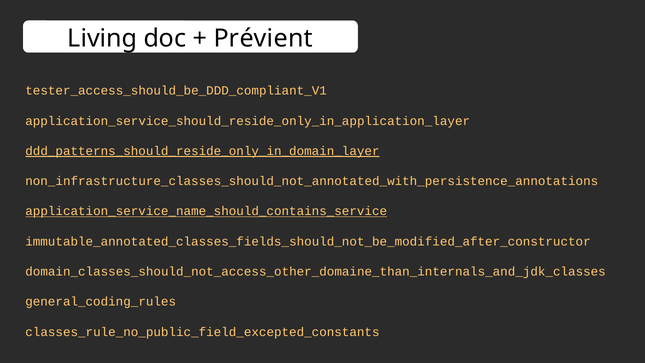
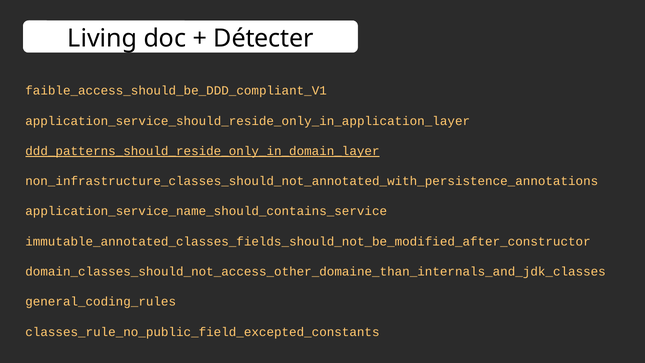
Prévient: Prévient -> Détecter (263, 38)
tester_access_should_be_DDD_compliant_V1: tester_access_should_be_DDD_compliant_V1 -> faible_access_should_be_DDD_compliant_V1 (176, 91)
application_service_name_should_contains_service underline: present -> none (206, 211)
